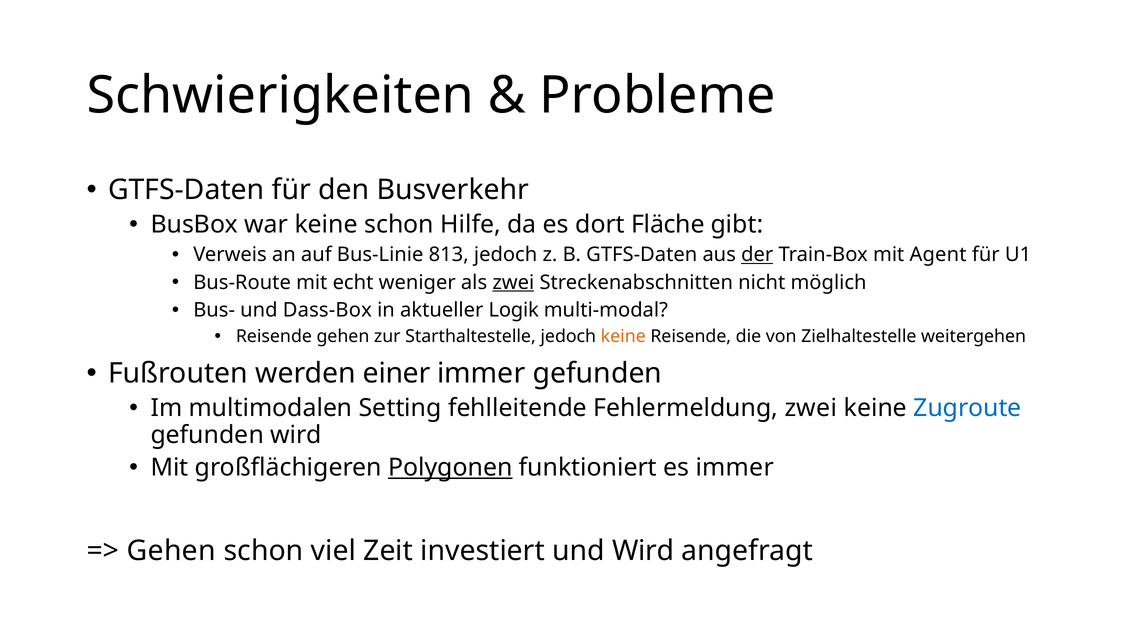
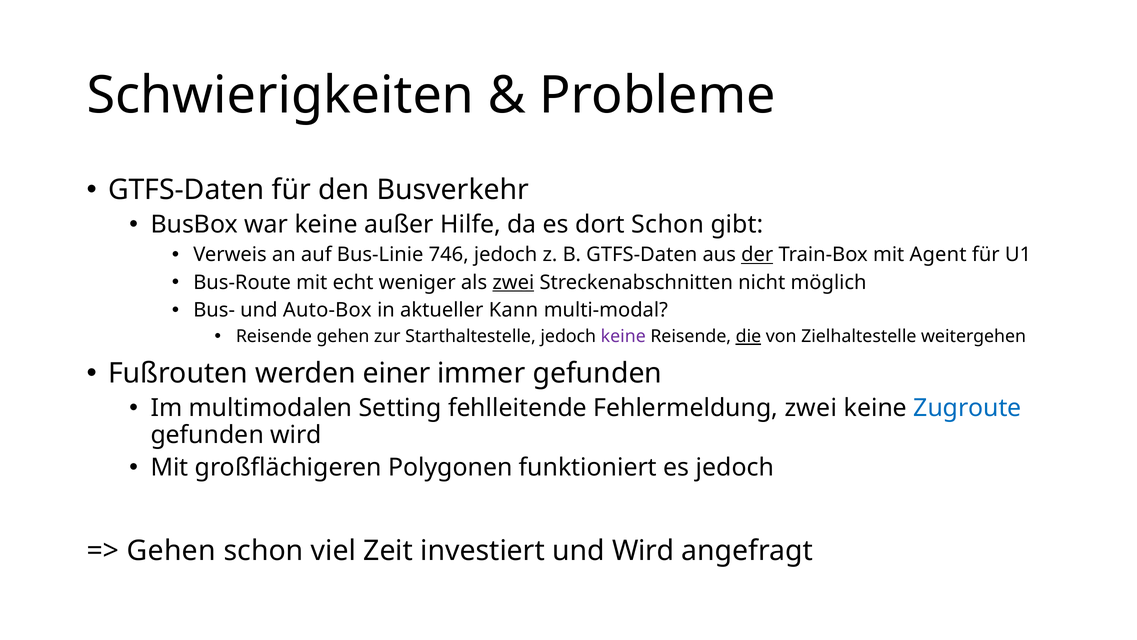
keine schon: schon -> außer (399, 224)
dort Fläche: Fläche -> Schon (668, 224)
813: 813 -> 746 (449, 255)
Dass-Box: Dass-Box -> Auto-Box (327, 310)
Logik: Logik -> Kann (513, 310)
keine colour: orange -> purple (623, 336)
die underline: none -> present (748, 336)
Polygonen underline: present -> none (450, 467)
es immer: immer -> jedoch (735, 467)
